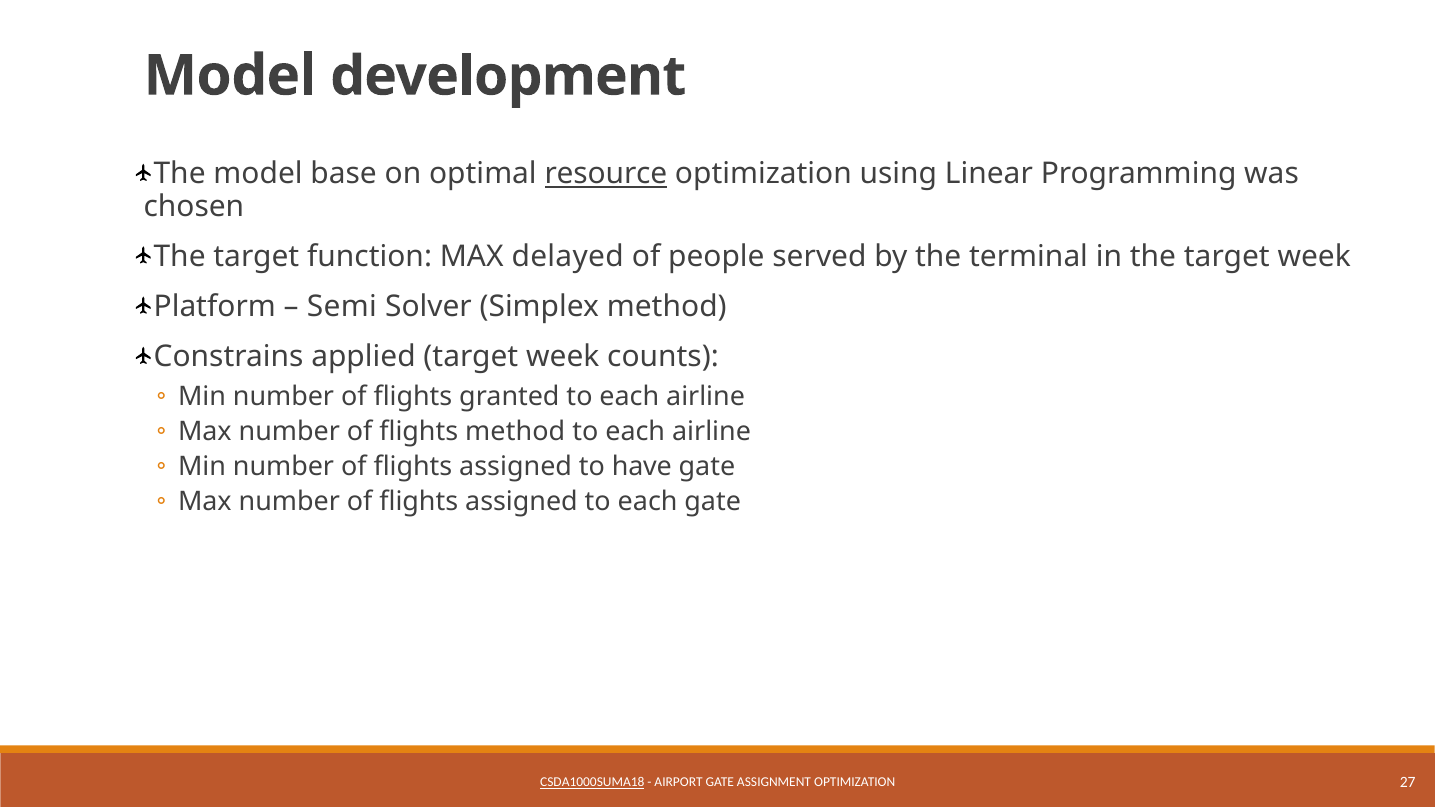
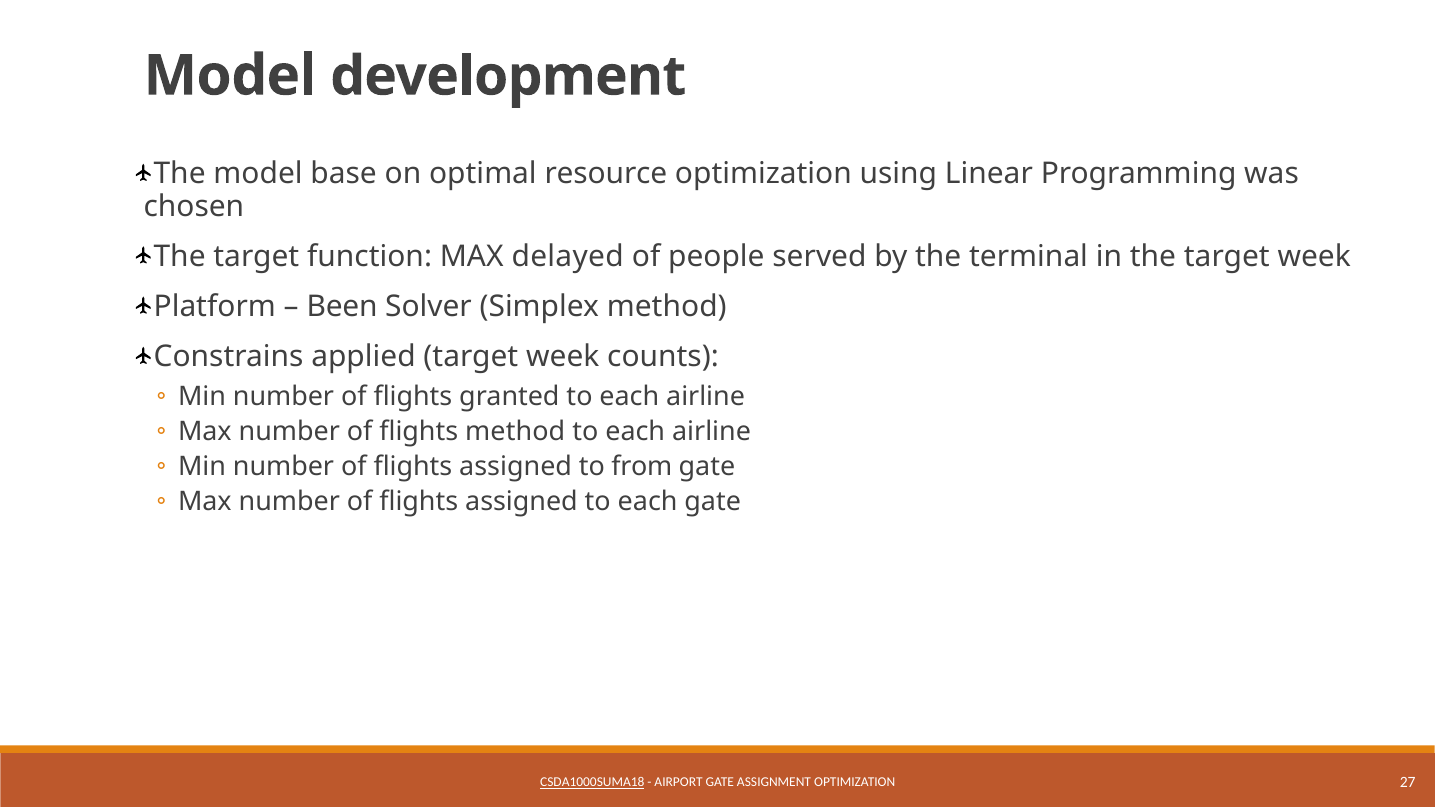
resource underline: present -> none (606, 174)
Semi: Semi -> Been (342, 307)
have: have -> from (642, 467)
